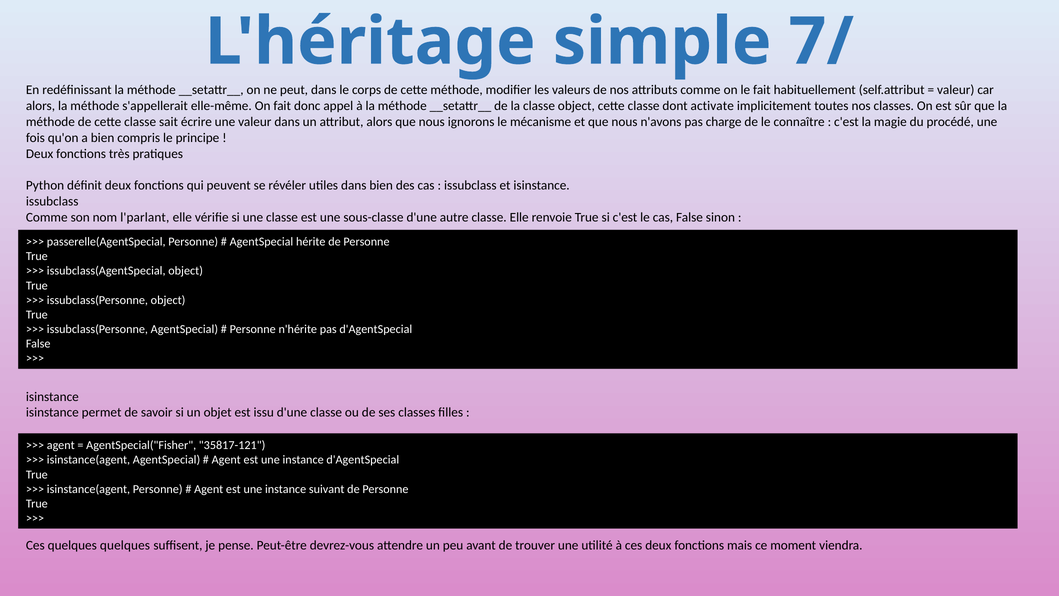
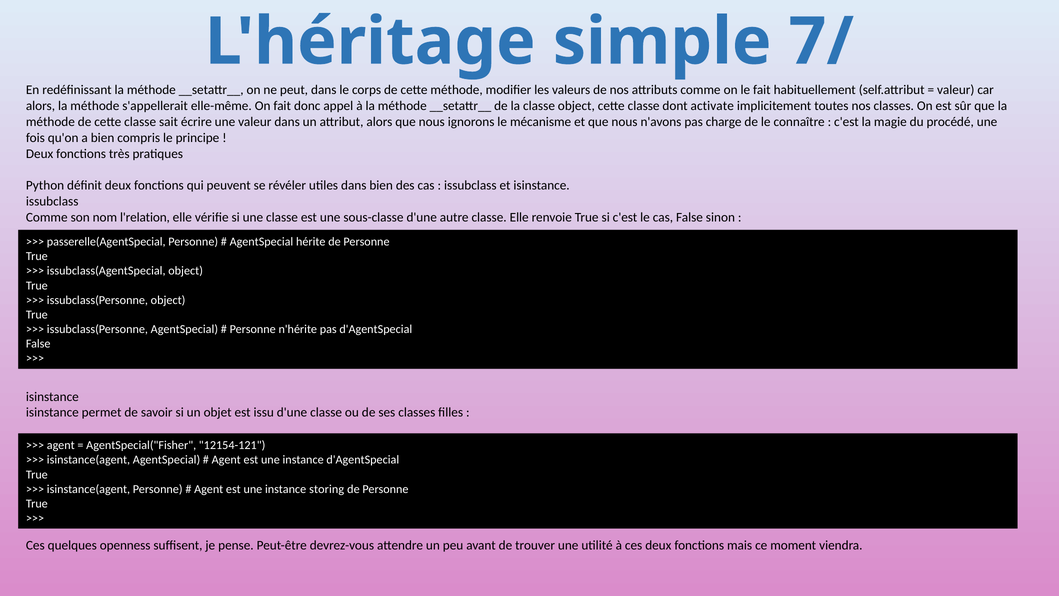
l'parlant: l'parlant -> l'relation (145, 217)
35817-121: 35817-121 -> 12154-121 (232, 445)
suivant: suivant -> storing (327, 489)
quelques quelques: quelques -> openness (125, 545)
